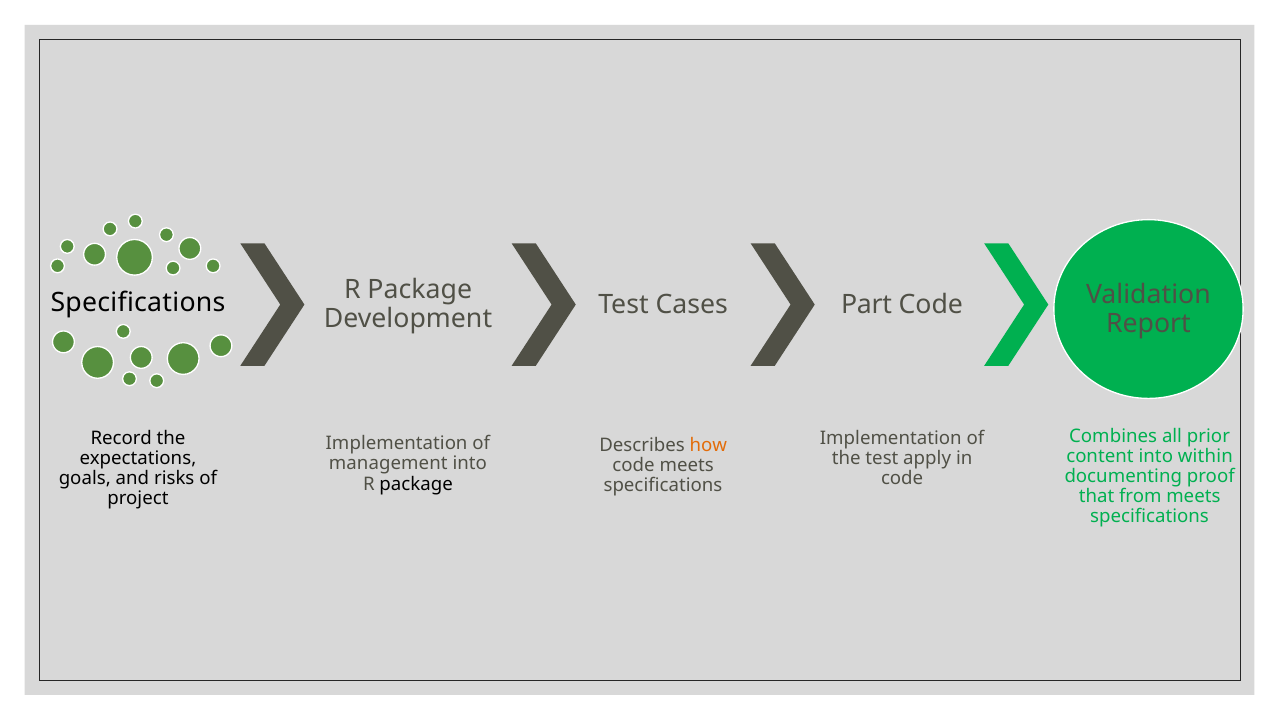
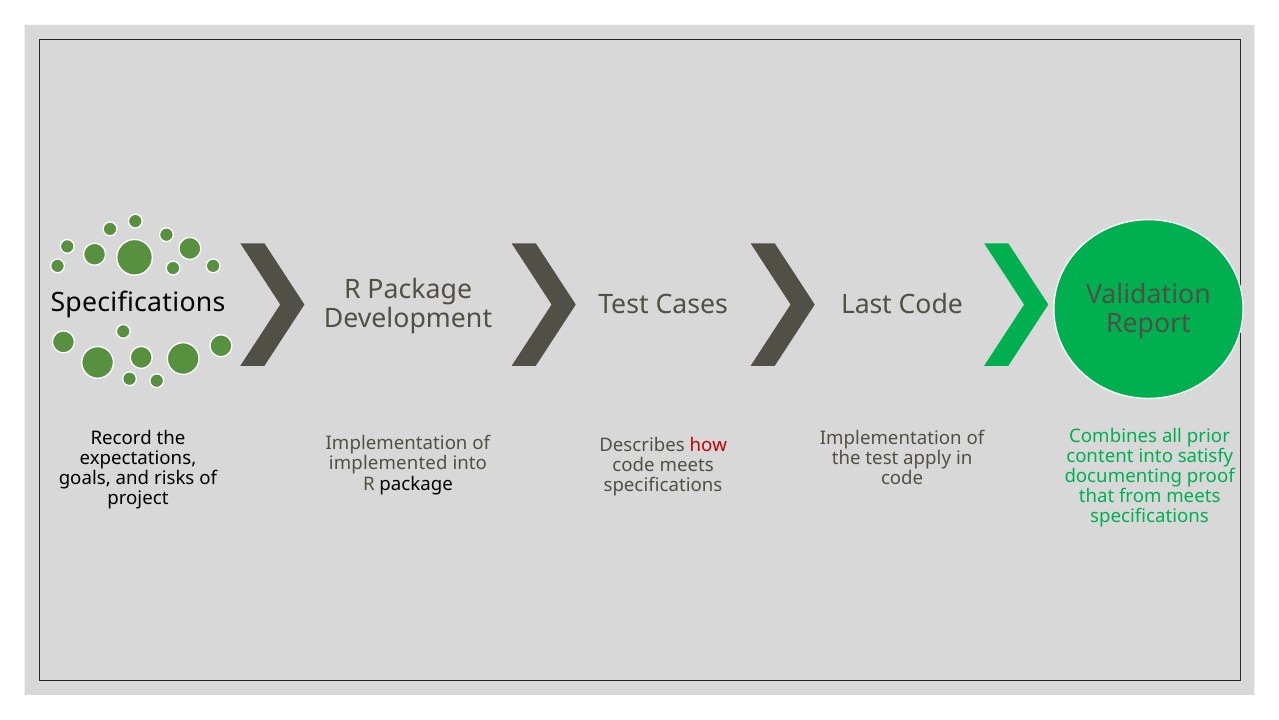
Part: Part -> Last (867, 304)
how colour: orange -> red (708, 445)
within: within -> satisfy (1206, 456)
management: management -> implemented (388, 463)
